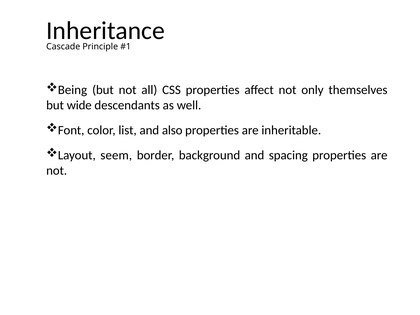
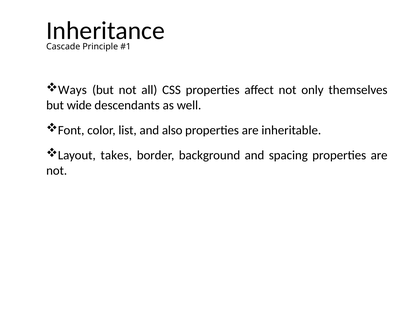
Being: Being -> Ways (72, 90)
seem: seem -> takes (116, 155)
